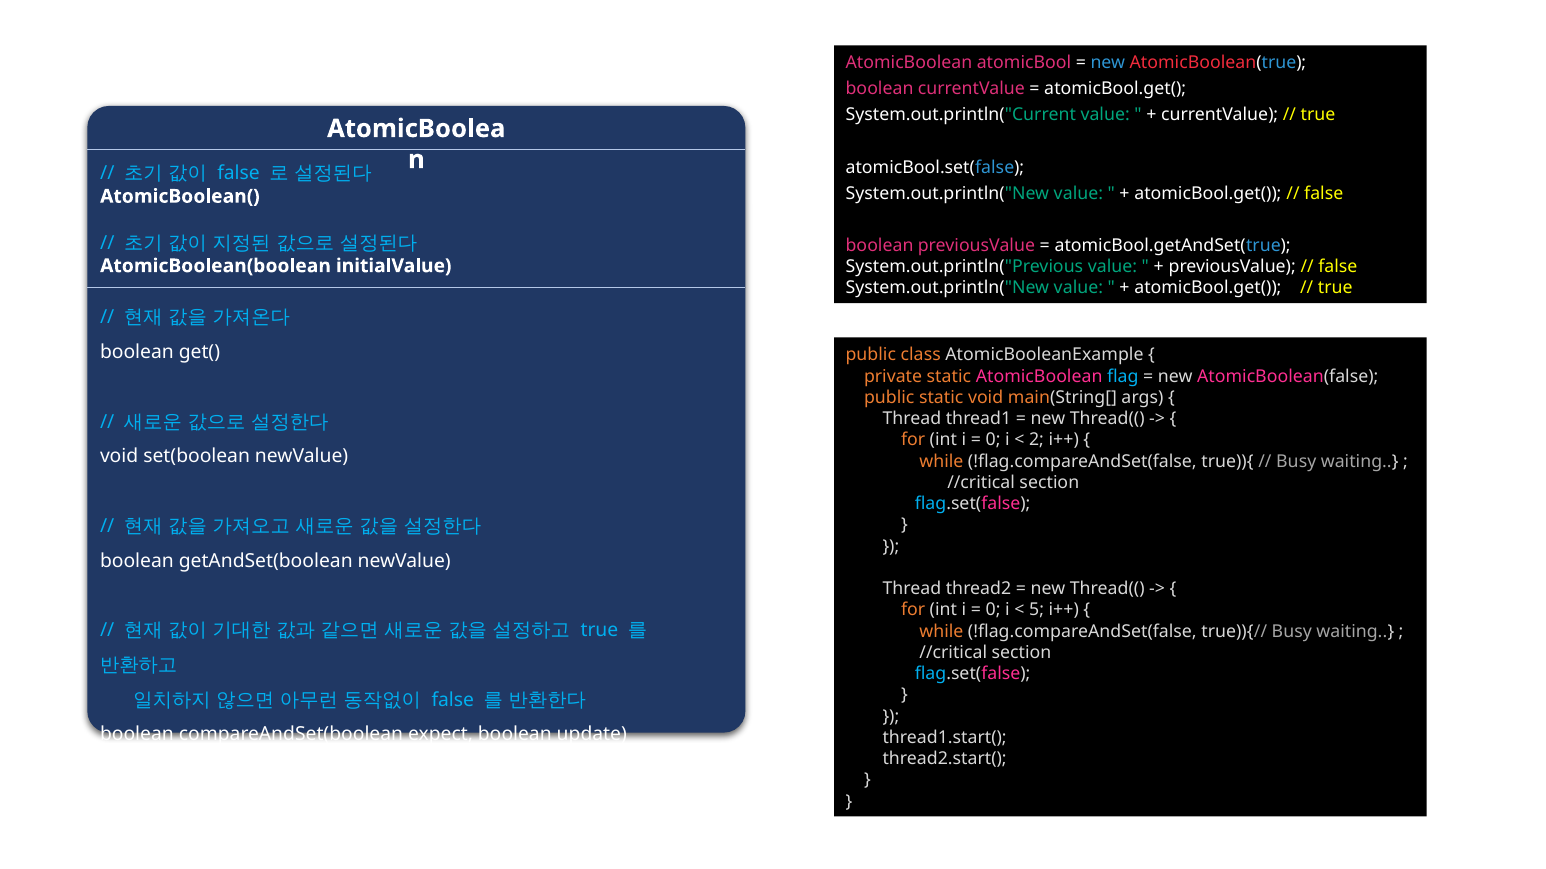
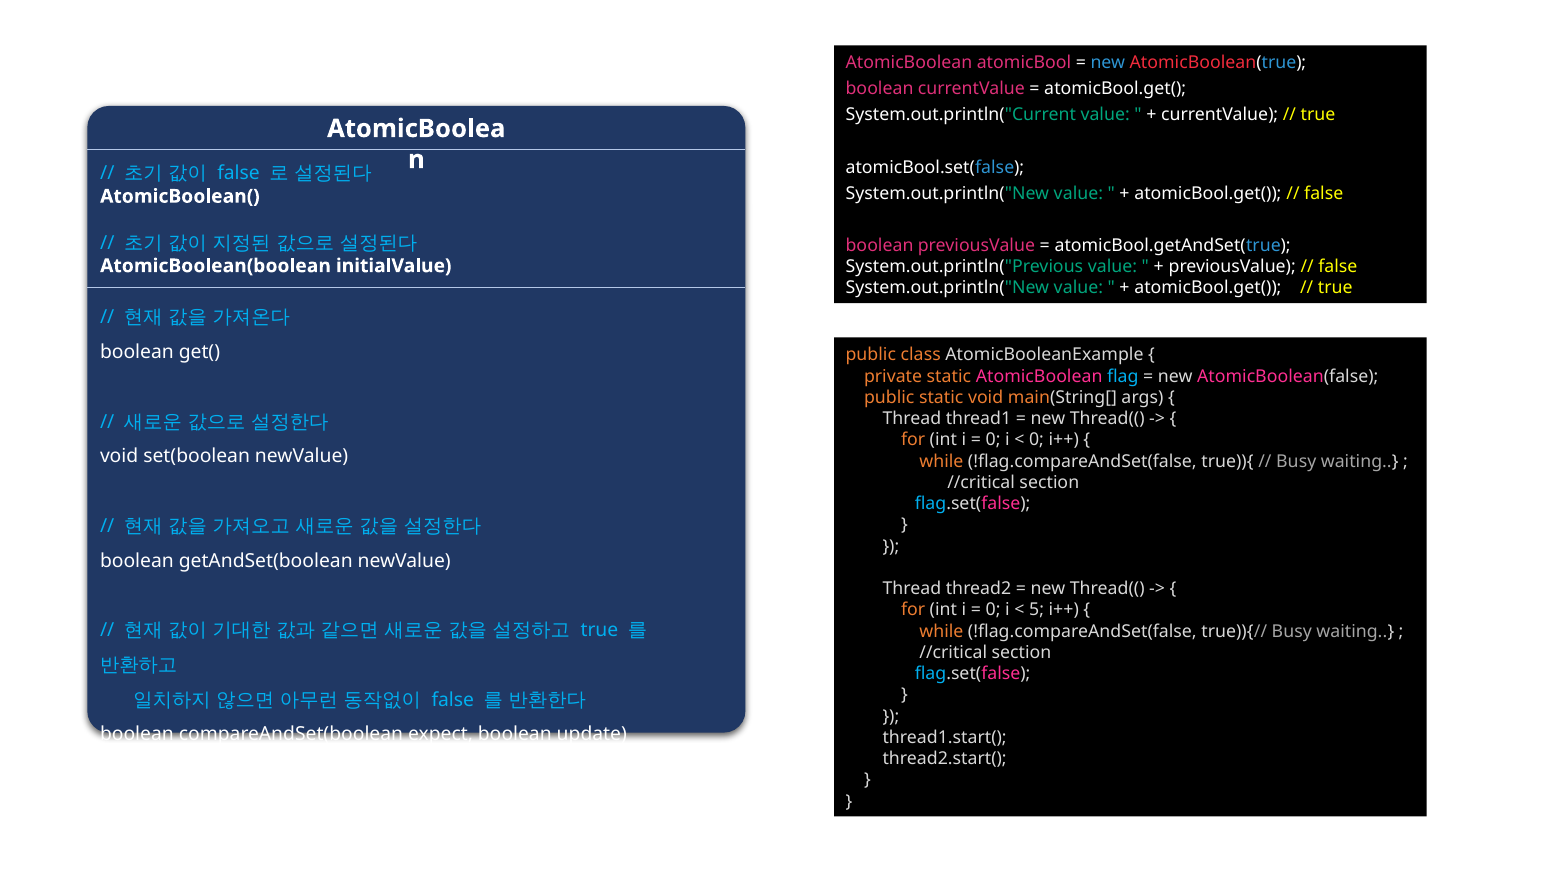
2: 2 -> 0 (1037, 440)
